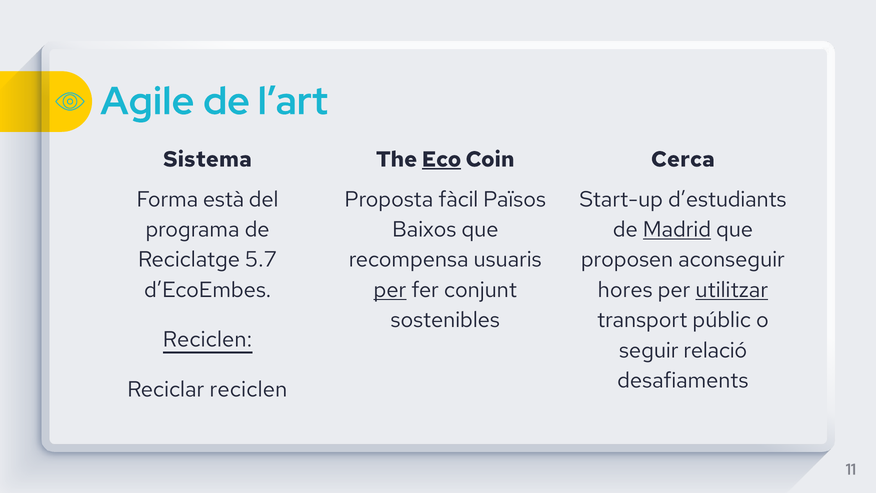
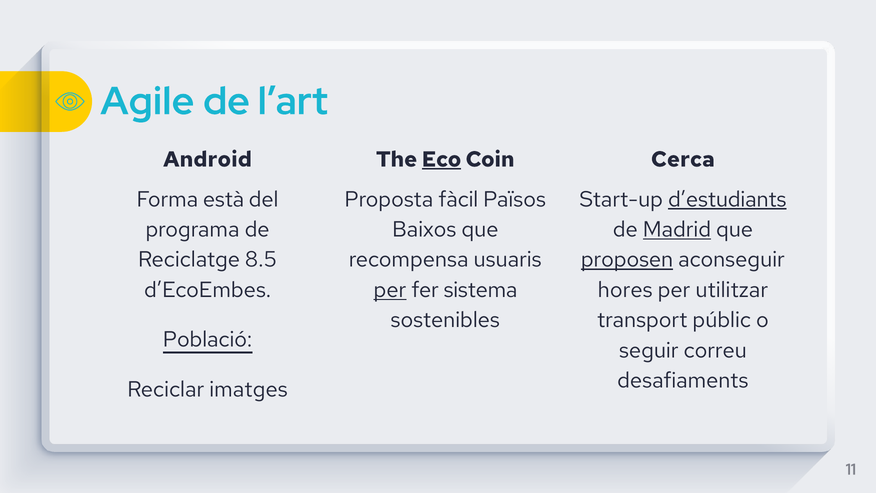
Sistema: Sistema -> Android (208, 159)
d’estudiants underline: none -> present (727, 199)
5.7: 5.7 -> 8.5 (261, 260)
proposen underline: none -> present (627, 260)
conjunt: conjunt -> sistema (481, 290)
utilitzar underline: present -> none (732, 290)
Reciclen: Reciclen -> Població (208, 340)
relació: relació -> correu (715, 350)
Reciclar reciclen: reciclen -> imatges (248, 389)
